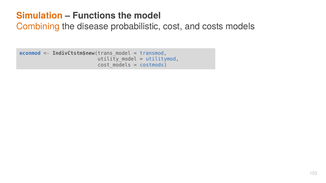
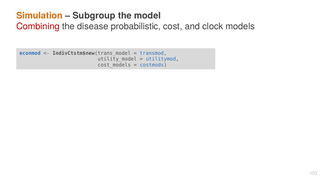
Functions: Functions -> Subgroup (94, 16)
Combining colour: orange -> red (38, 26)
costs: costs -> clock (213, 26)
